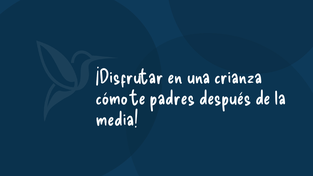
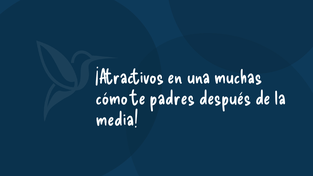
¡Disfrutar: ¡Disfrutar -> ¡Atractivos (130, 77)
crianza: crianza -> muchas (238, 77)
